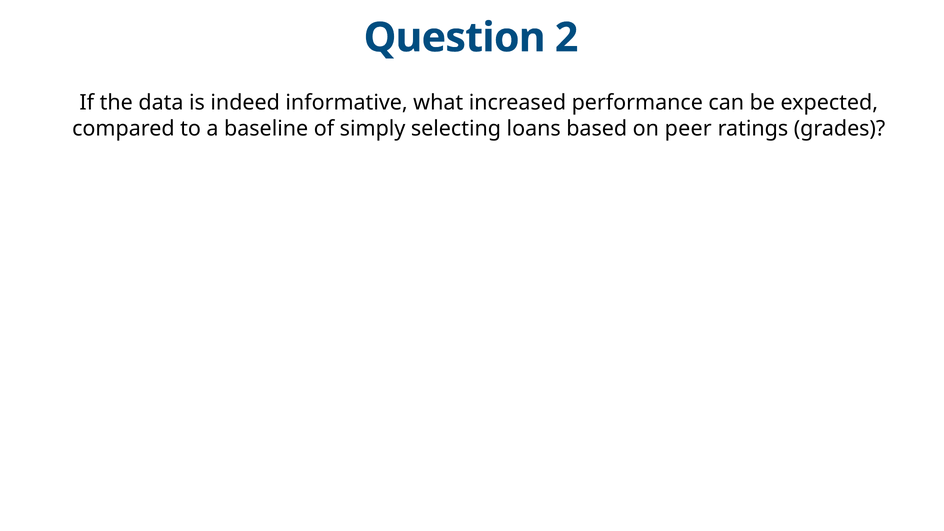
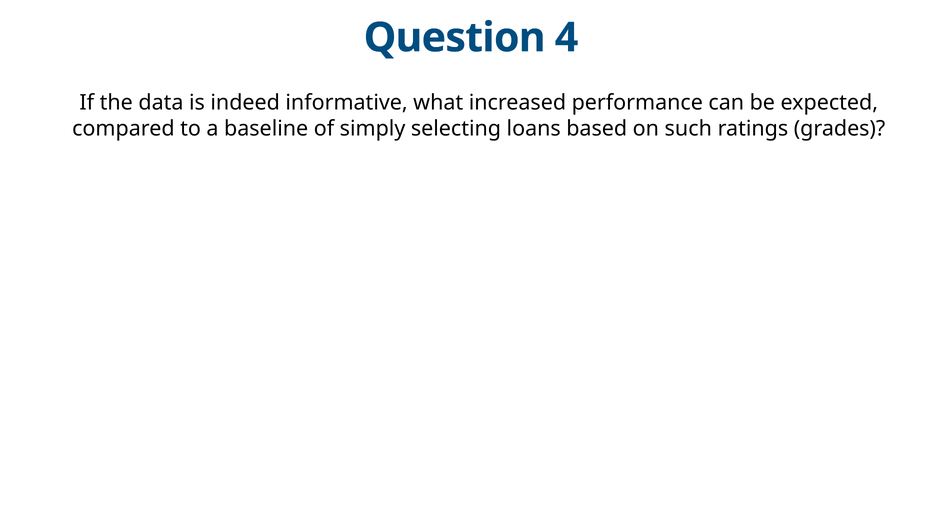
2: 2 -> 4 (567, 38)
peer: peer -> such (688, 129)
